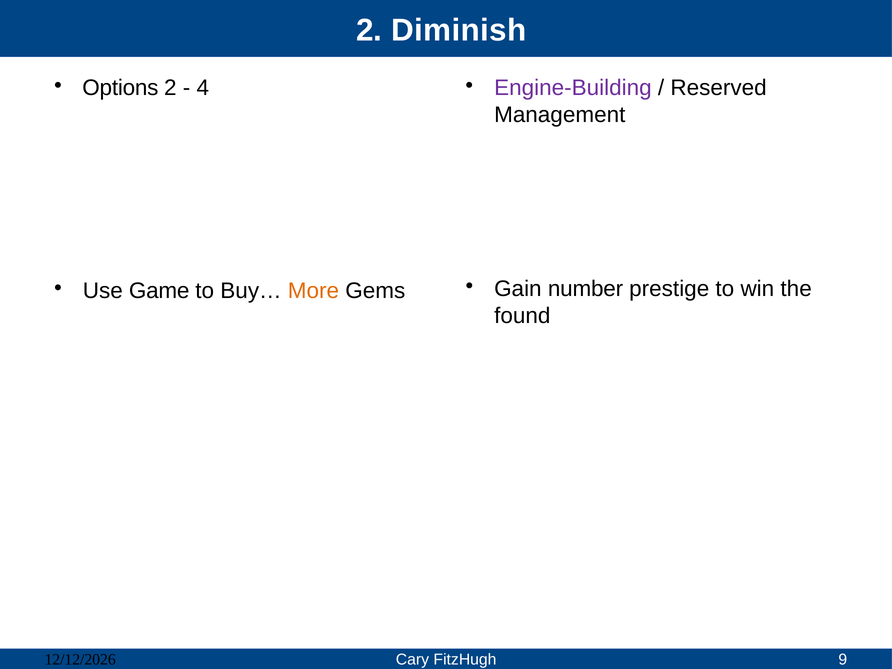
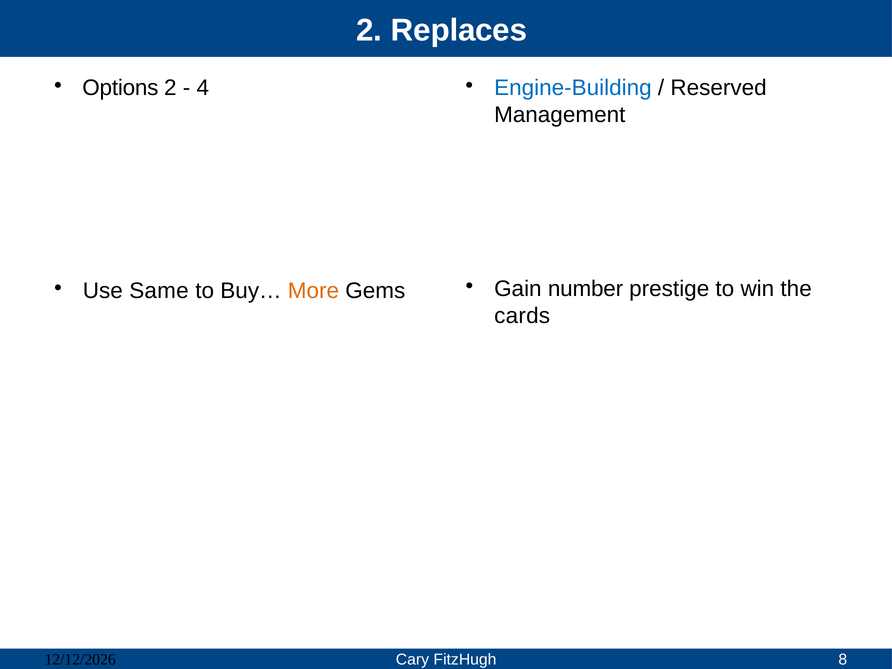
Diminish: Diminish -> Replaces (459, 30)
Engine-Building colour: purple -> blue (573, 88)
Game: Game -> Same (159, 291)
found: found -> cards (522, 316)
9: 9 -> 8 (843, 659)
